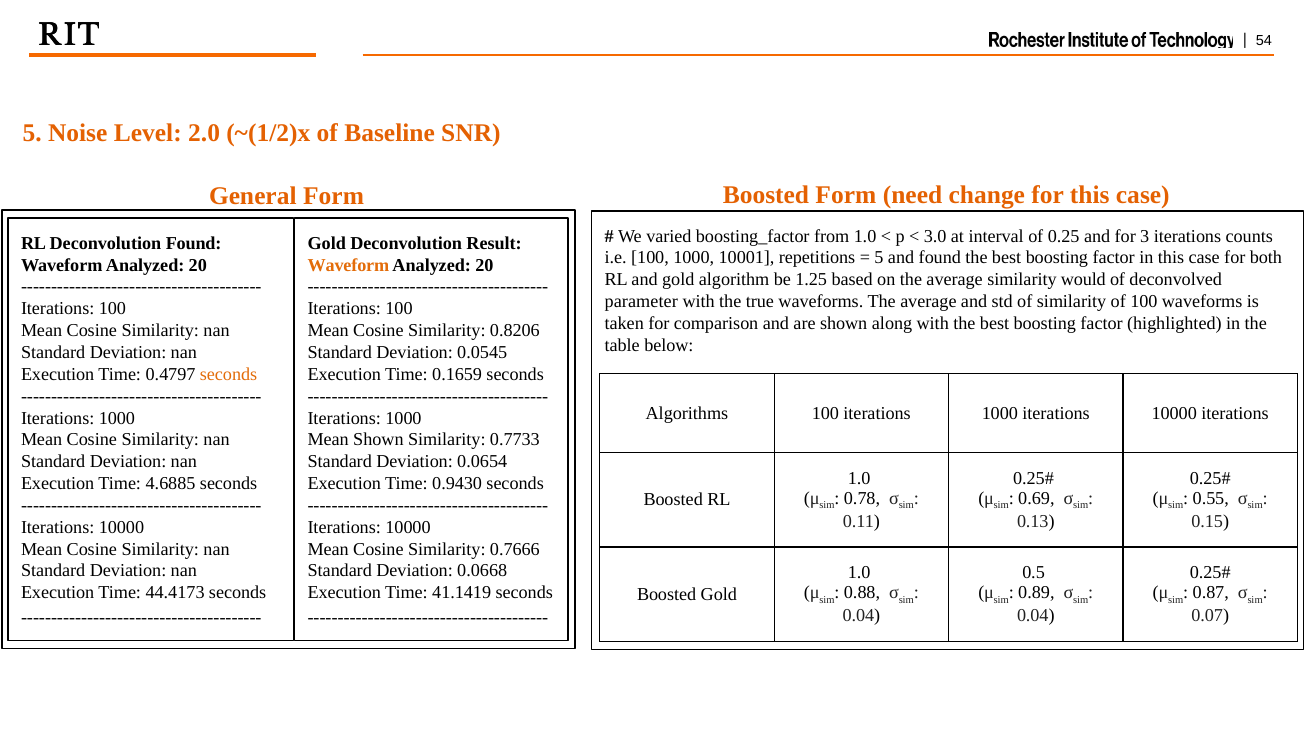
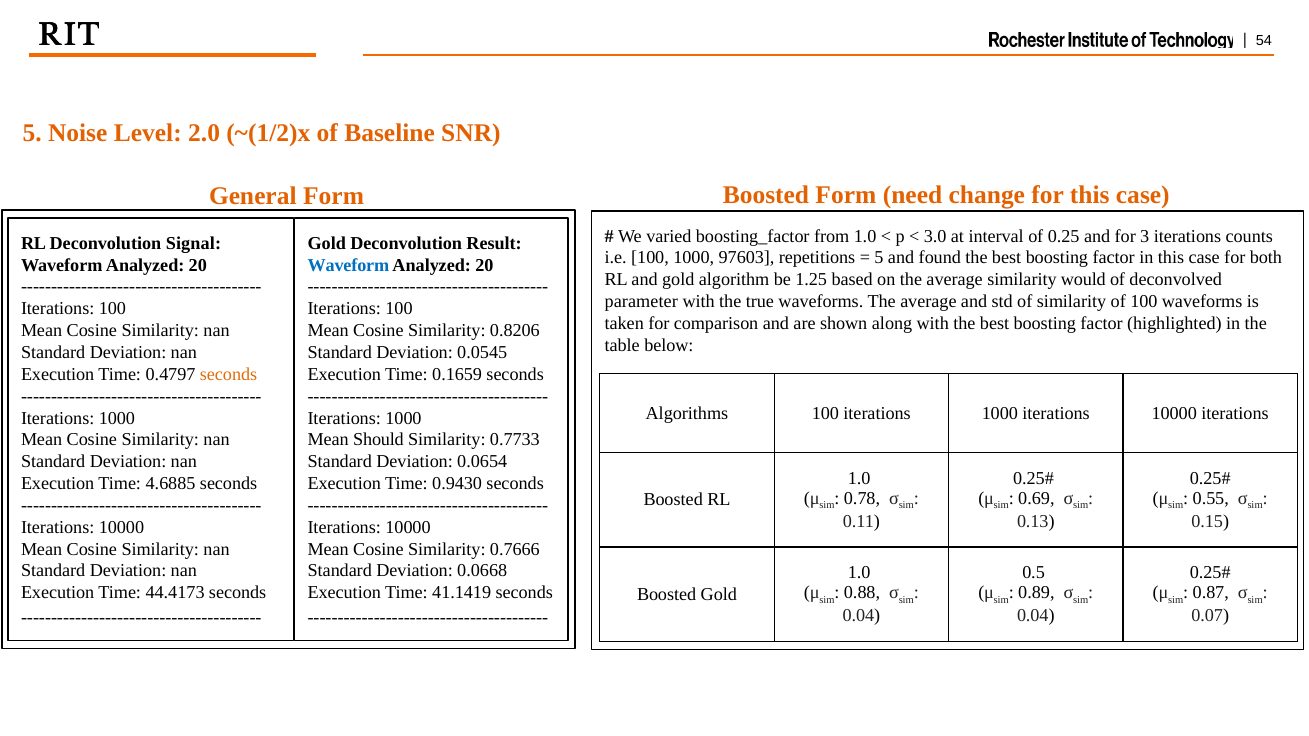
Deconvolution Found: Found -> Signal (193, 243)
10001: 10001 -> 97603 (747, 258)
Waveform colour: orange -> blue (348, 265)
Mean Shown: Shown -> Should (378, 440)
